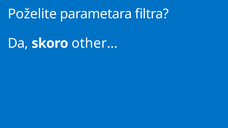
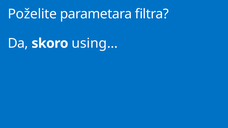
other…: other… -> using… (95, 43)
